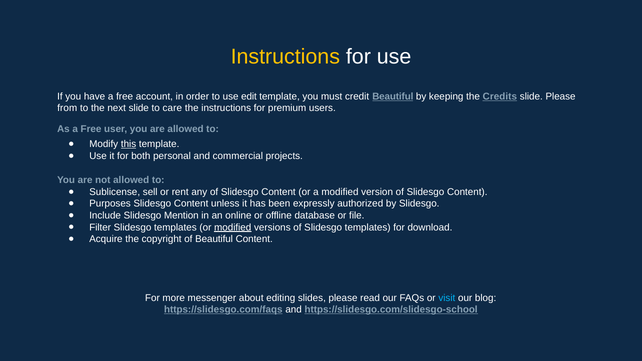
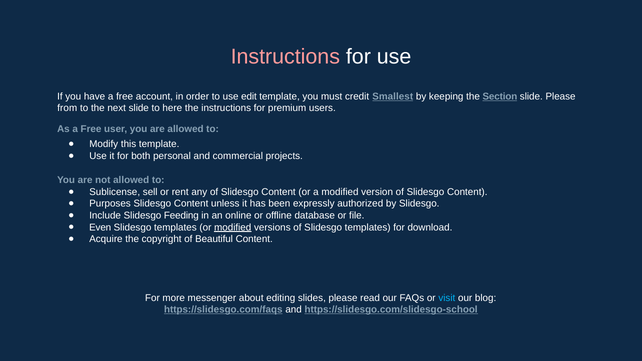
Instructions colour: yellow -> pink (285, 57)
credit Beautiful: Beautiful -> Smallest (393, 96)
Credits: Credits -> Section (500, 96)
care: care -> here (172, 108)
this underline: present -> none (129, 144)
Mention: Mention -> Feeding (181, 216)
Filter: Filter -> Even (100, 227)
